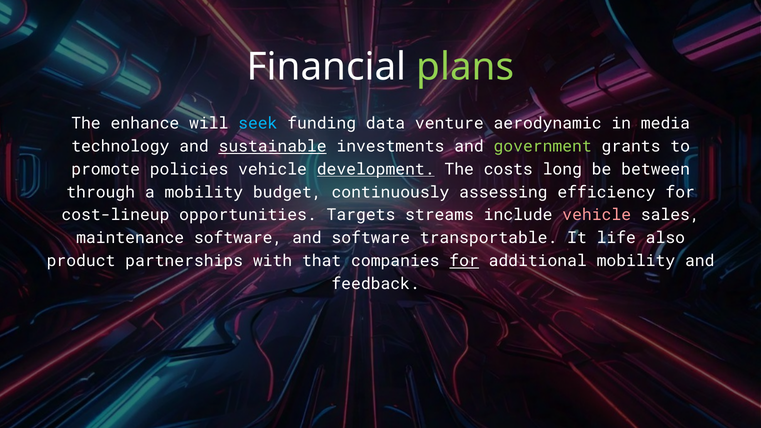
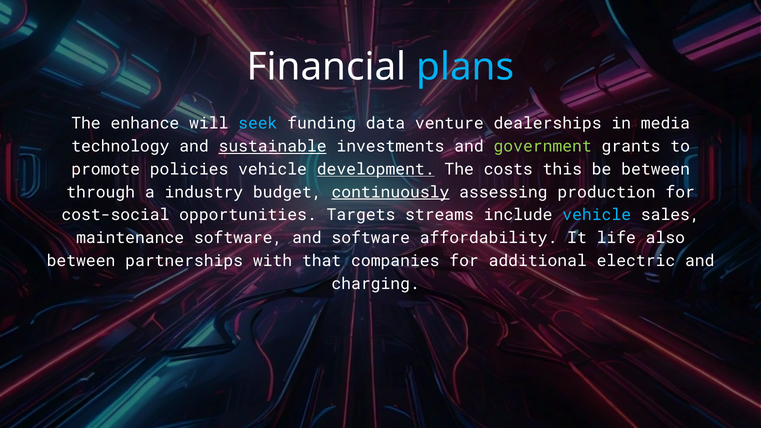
plans colour: light green -> light blue (465, 67)
aerodynamic: aerodynamic -> dealerships (548, 123)
long: long -> this (562, 169)
a mobility: mobility -> industry (204, 192)
continuously underline: none -> present (390, 192)
efficiency: efficiency -> production (607, 192)
cost-lineup: cost-lineup -> cost-social (115, 215)
vehicle colour: pink -> light blue (597, 215)
transportable: transportable -> affordability (489, 238)
product: product -> between (81, 261)
for underline: present -> none (464, 261)
additional mobility: mobility -> electric (636, 261)
feedback: feedback -> charging (376, 284)
